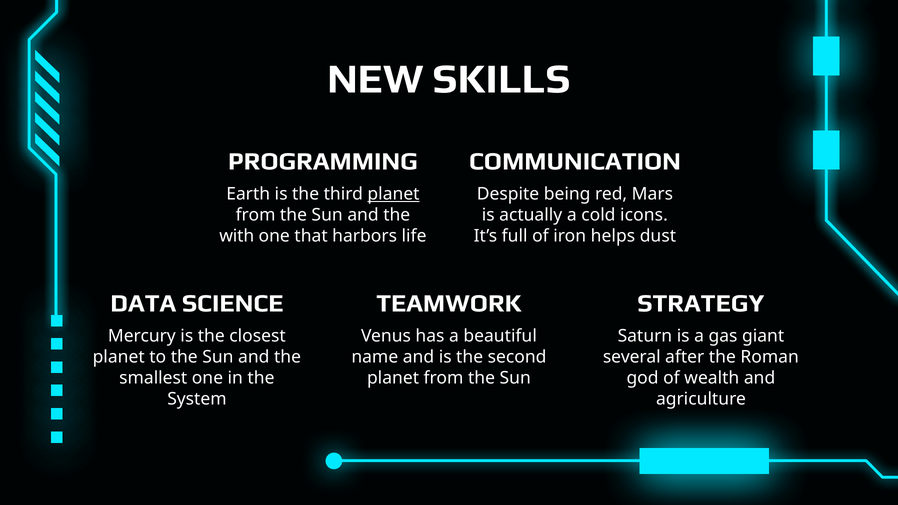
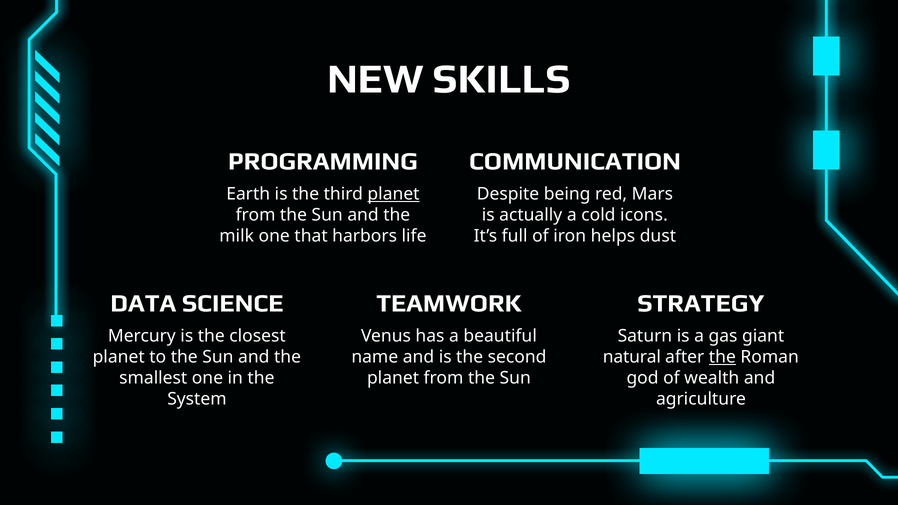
with: with -> milk (237, 236)
several: several -> natural (632, 357)
the underline: none -> present (722, 357)
